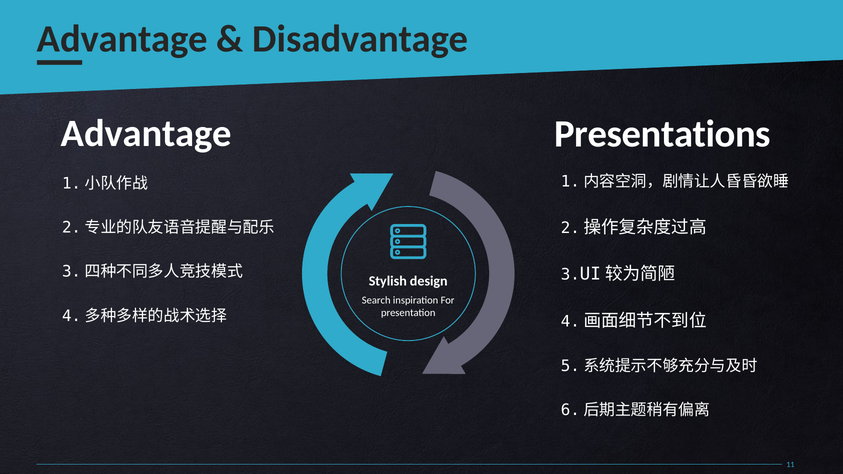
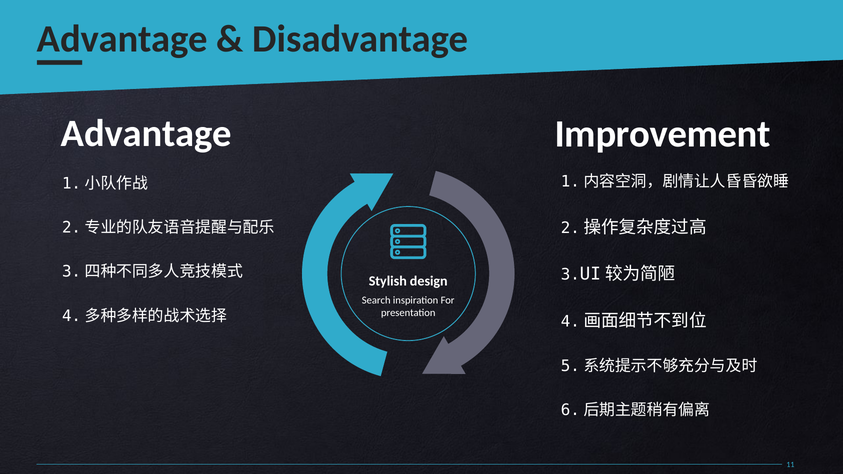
Presentations: Presentations -> Improvement (663, 134)
